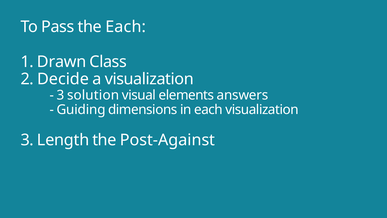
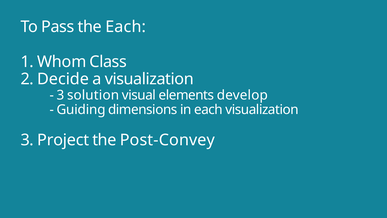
Drawn: Drawn -> Whom (62, 62)
answers: answers -> develop (242, 95)
Length: Length -> Project (63, 140)
Post-Against: Post-Against -> Post-Convey (167, 140)
